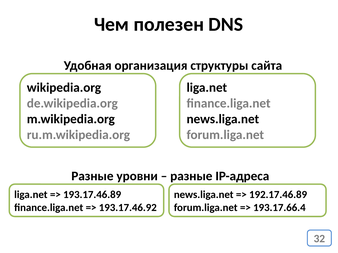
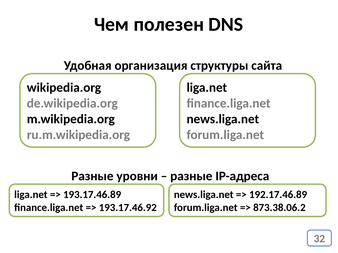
193.17.66.4: 193.17.66.4 -> 873.38.06.2 (279, 208)
